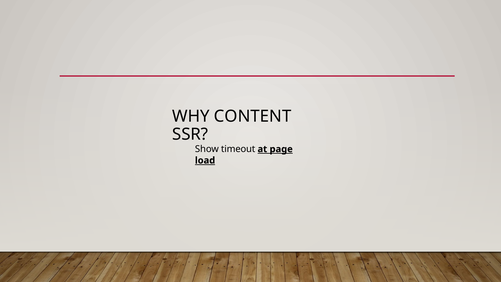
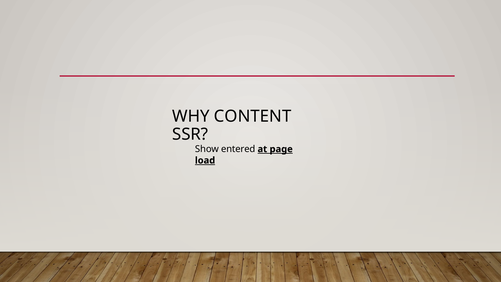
timeout: timeout -> entered (238, 149)
